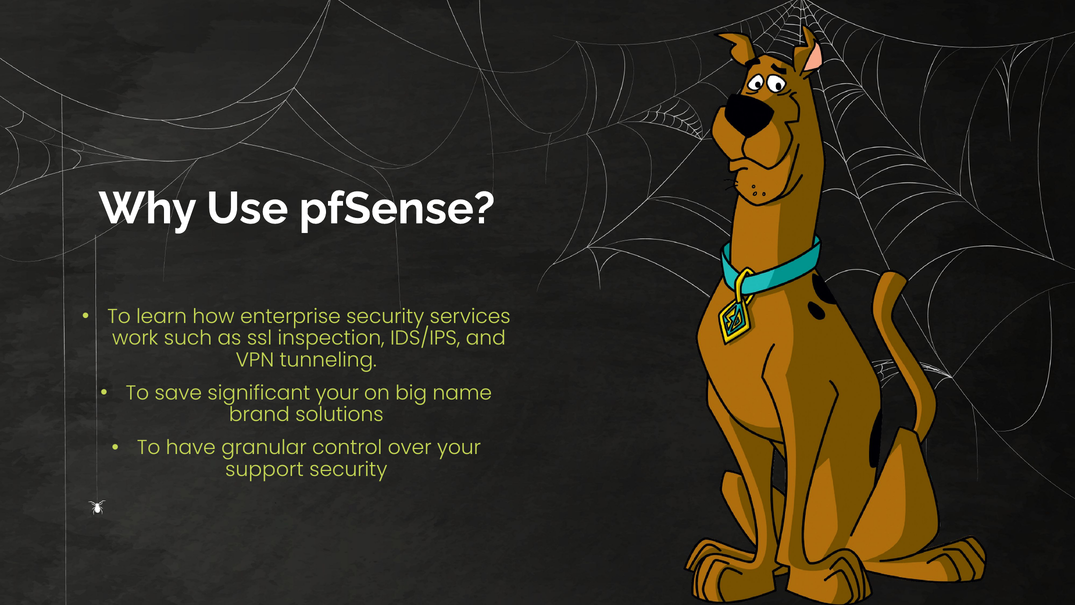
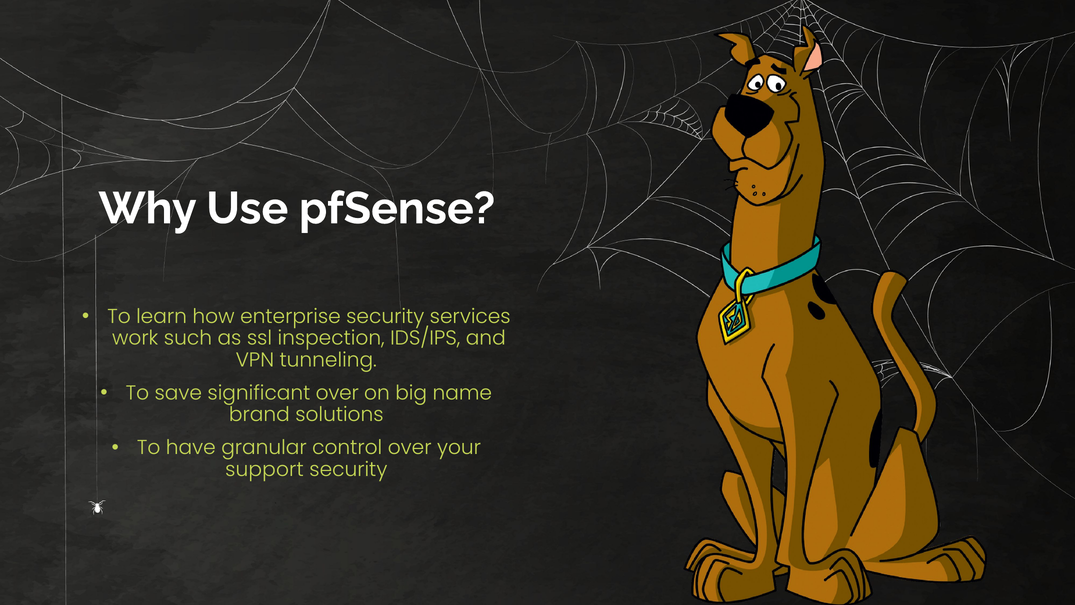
significant your: your -> over (337, 393)
